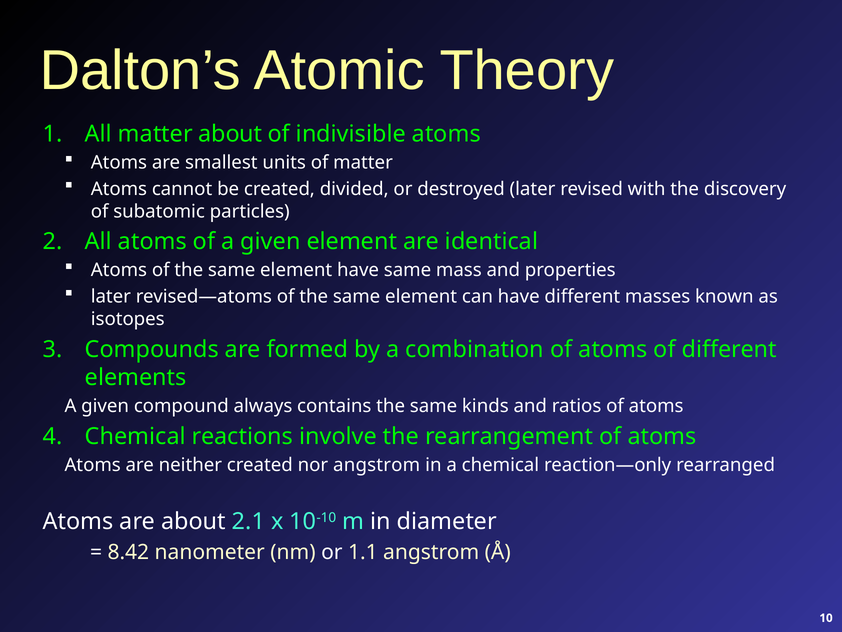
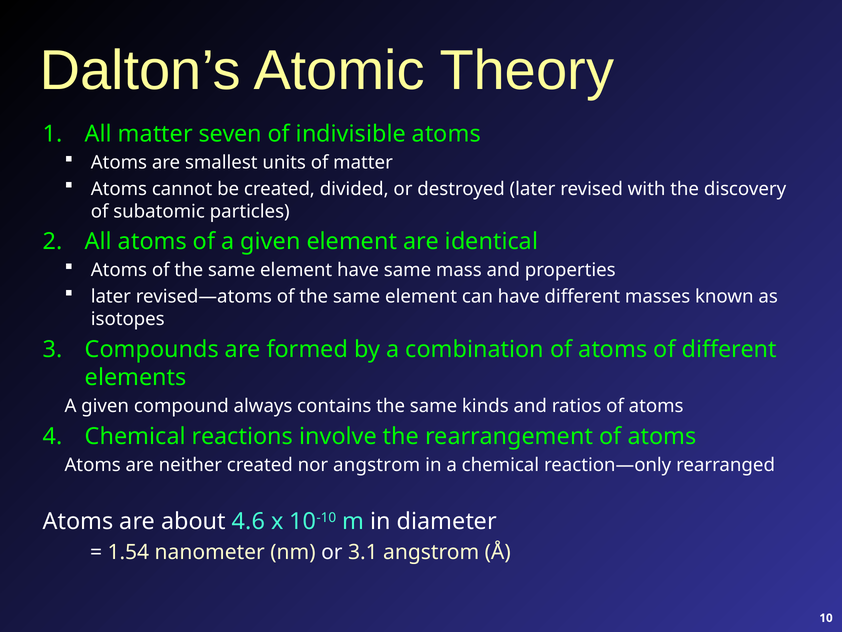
matter about: about -> seven (230, 134)
2.1: 2.1 -> 4.6 (248, 521)
8.42: 8.42 -> 1.54 (128, 552)
1.1: 1.1 -> 3.1 (363, 552)
